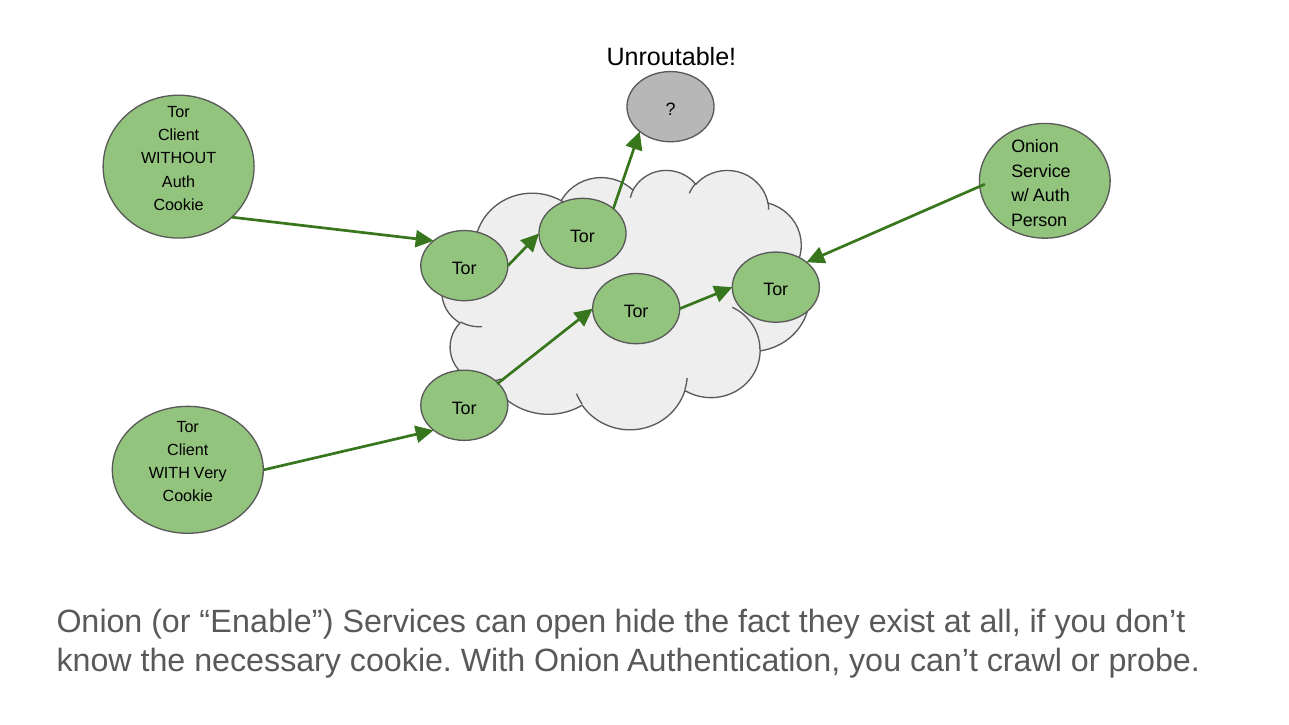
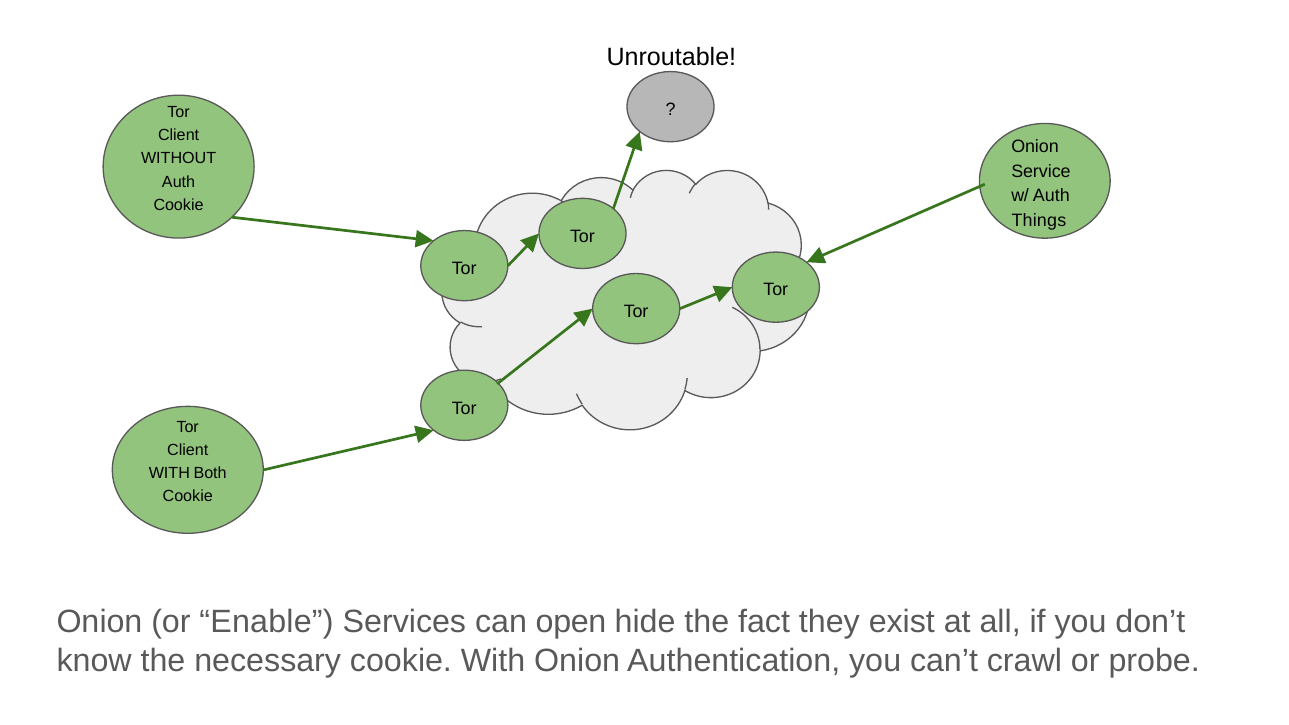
Person: Person -> Things (1039, 221)
Very: Very -> Both (210, 473)
